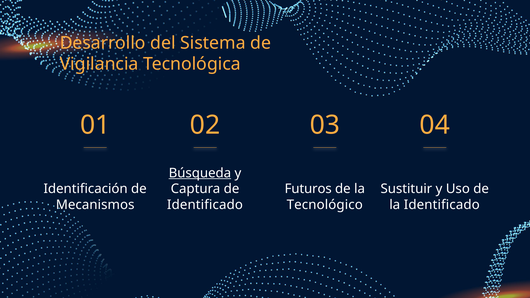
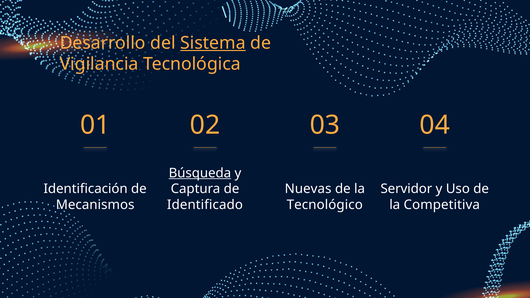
Sistema underline: none -> present (213, 43)
Futuros: Futuros -> Nuevas (308, 189)
Sustituir: Sustituir -> Servidor (406, 189)
la Identificado: Identificado -> Competitiva (442, 205)
